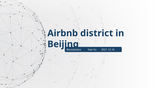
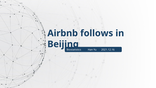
district: district -> follows (97, 33)
